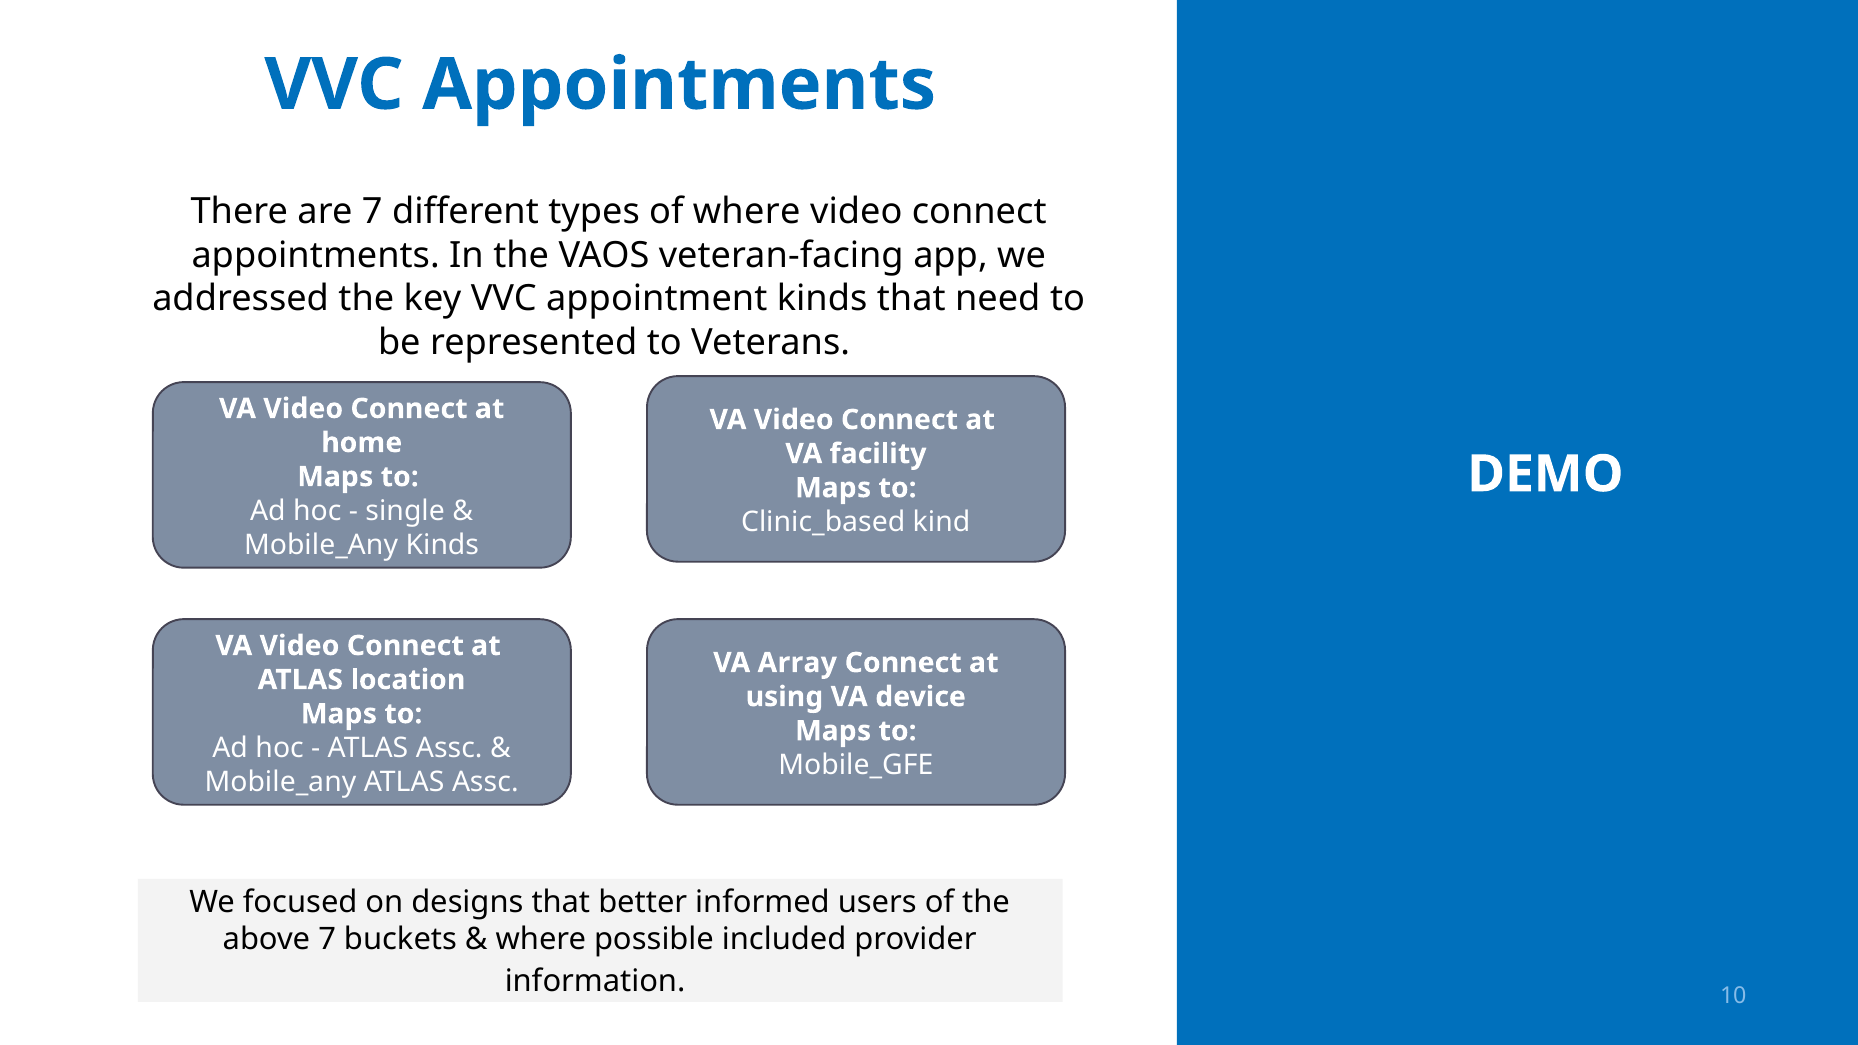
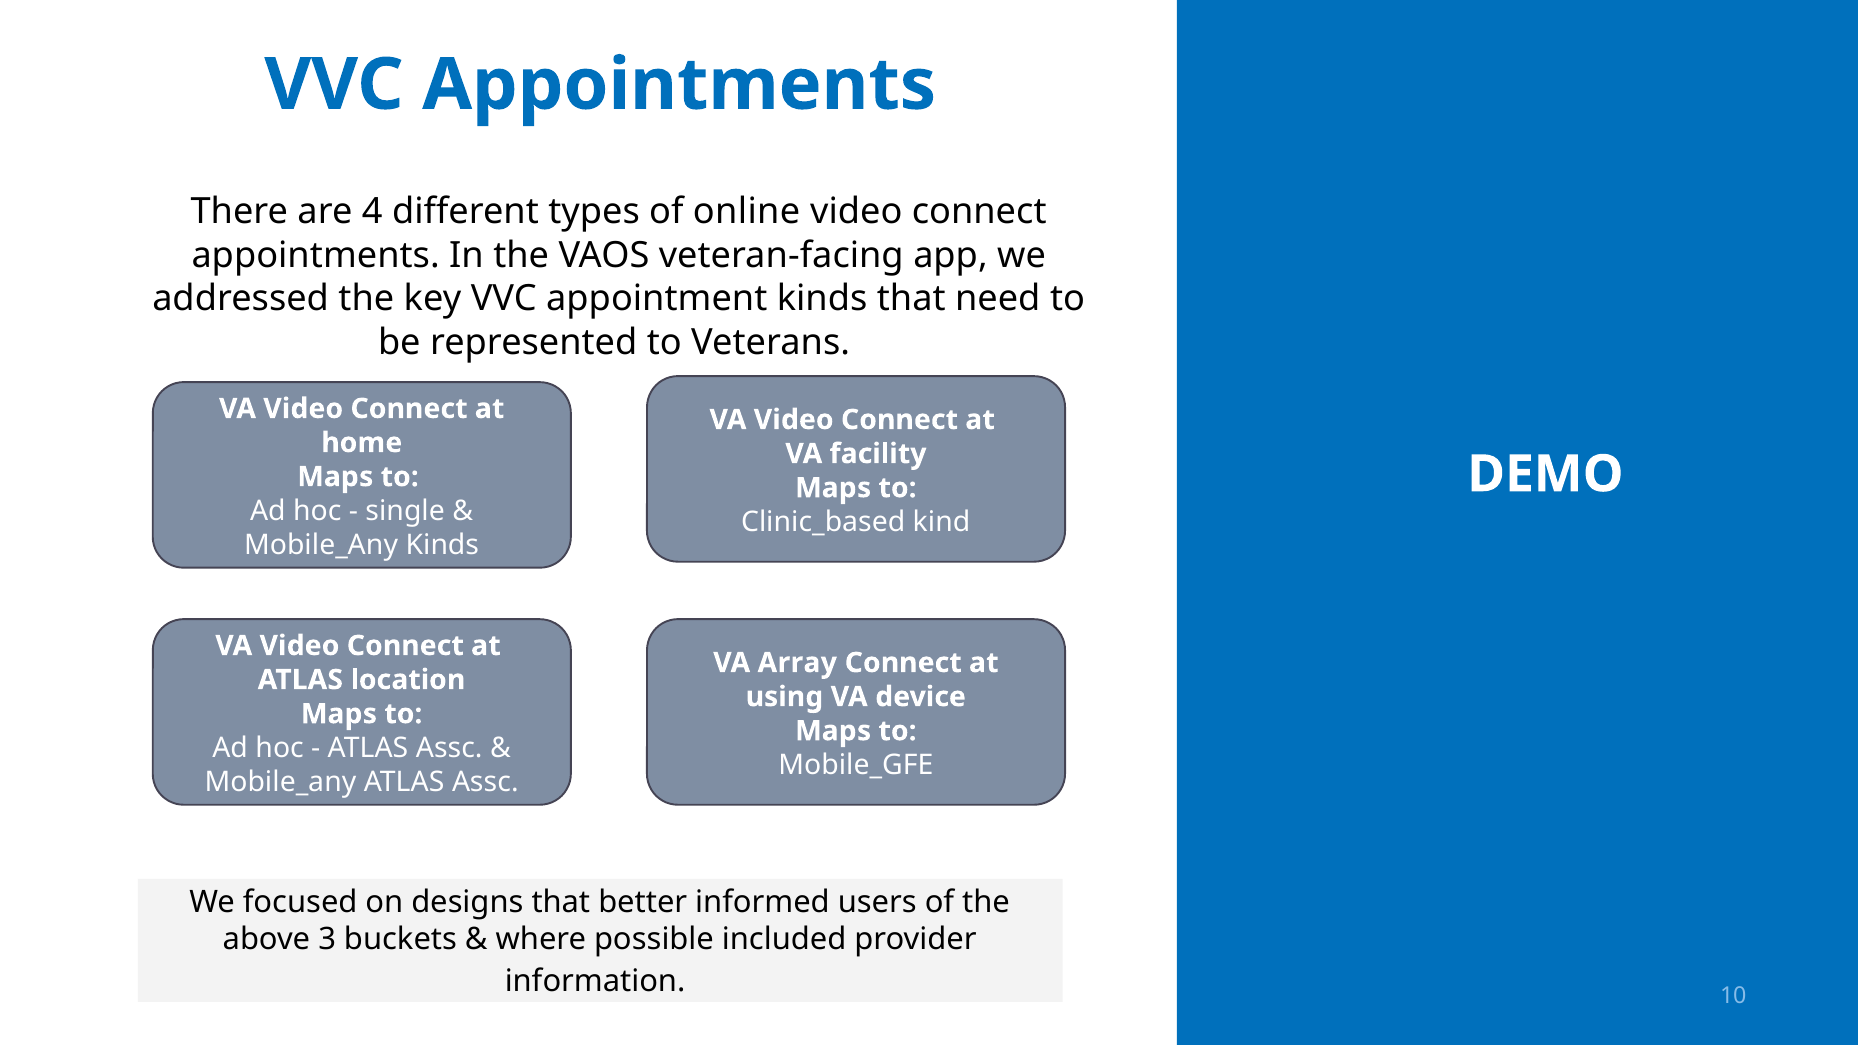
are 7: 7 -> 4 (372, 212)
of where: where -> online (747, 212)
above 7: 7 -> 3 (327, 940)
